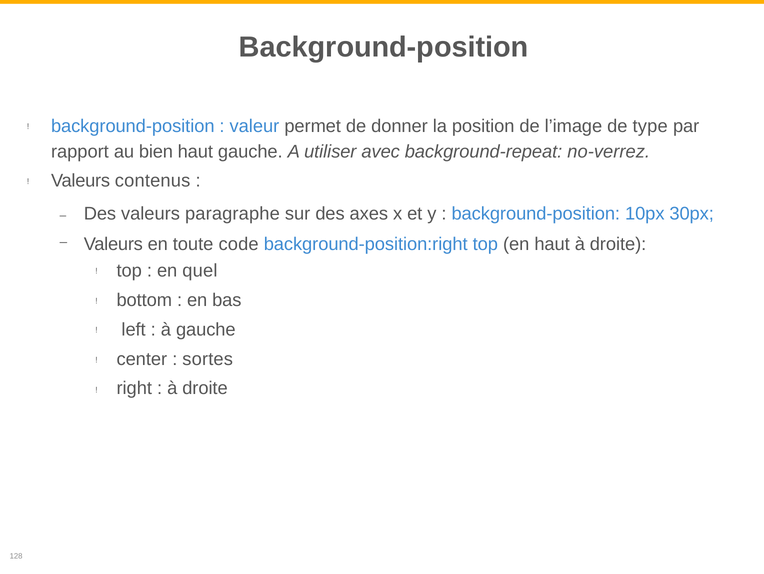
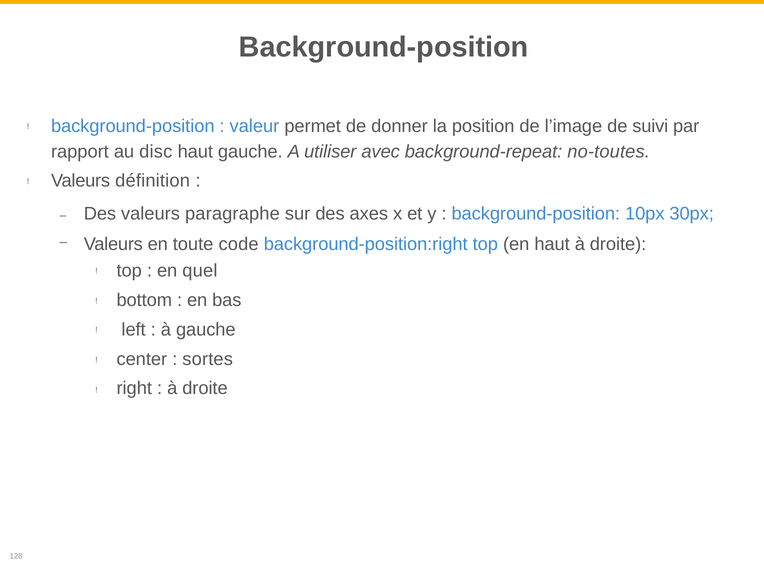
type: type -> suivi (650, 126)
bien: bien -> disc (156, 152)
no-verrez: no-verrez -> no-toutes (609, 152)
contenus: contenus -> définition (153, 181)
